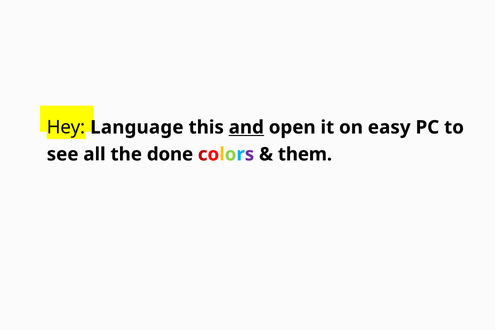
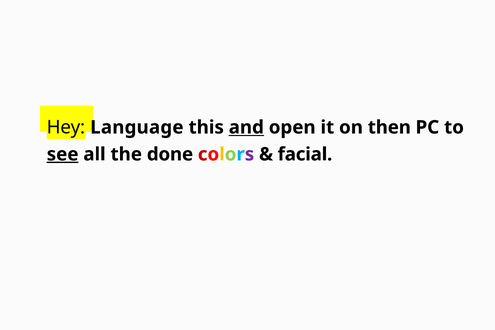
easy: easy -> then (389, 127)
see underline: none -> present (63, 154)
them: them -> facial (305, 154)
